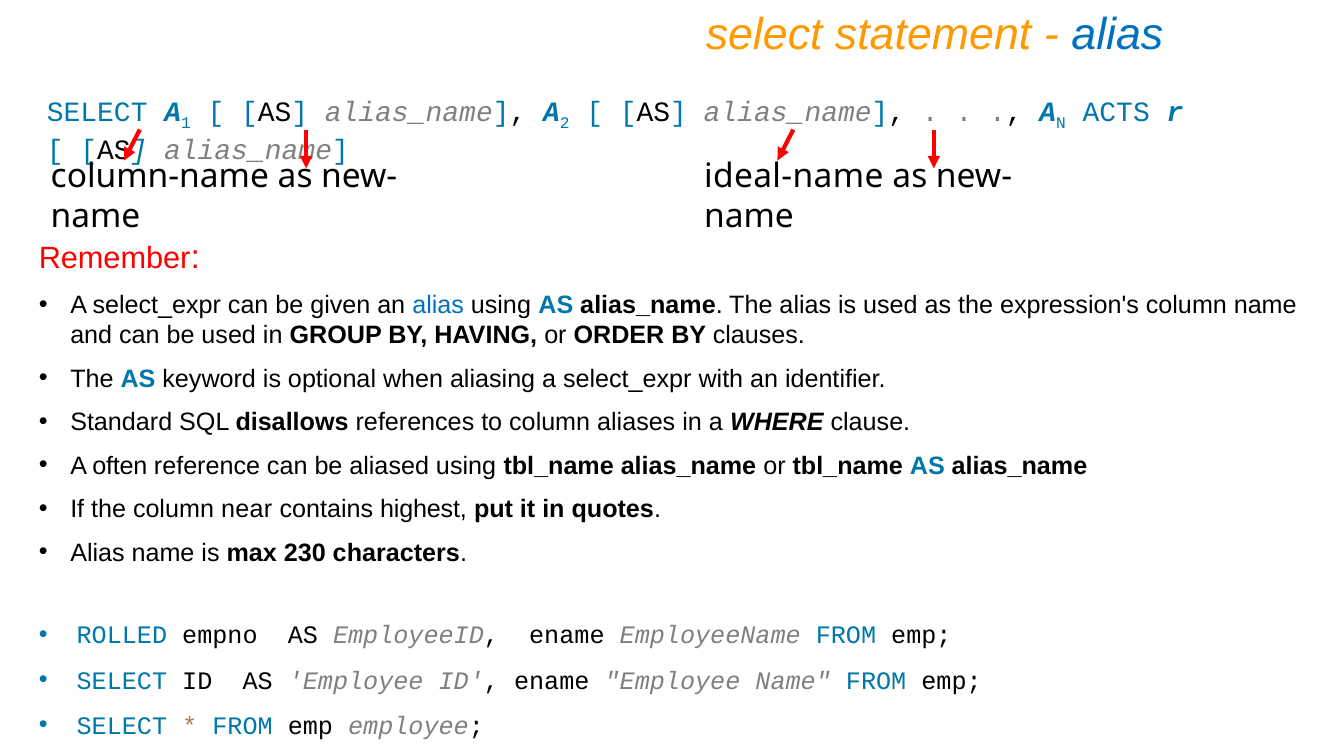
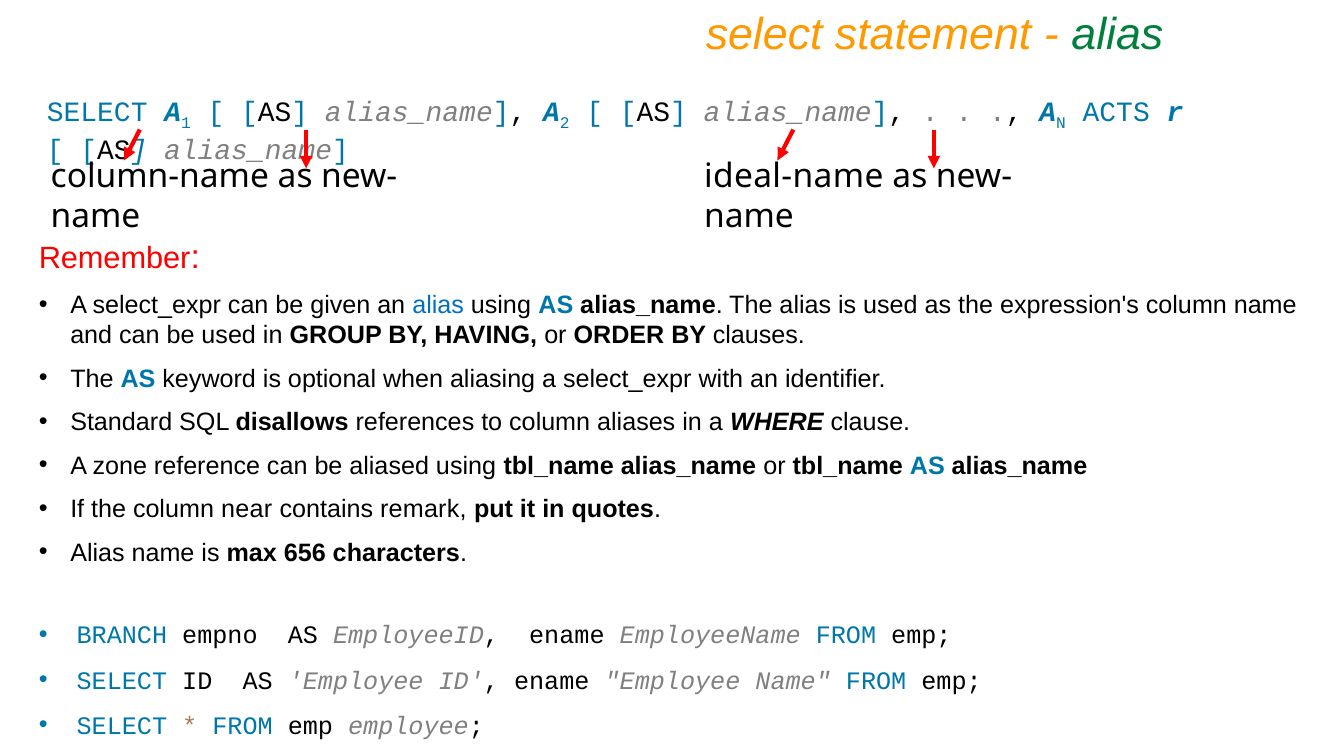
alias colour: blue -> green (1117, 35)
often: often -> zone (120, 466)
highest: highest -> remark (423, 510)
230: 230 -> 656 (305, 553)
ROLLED: ROLLED -> BRANCH (122, 636)
